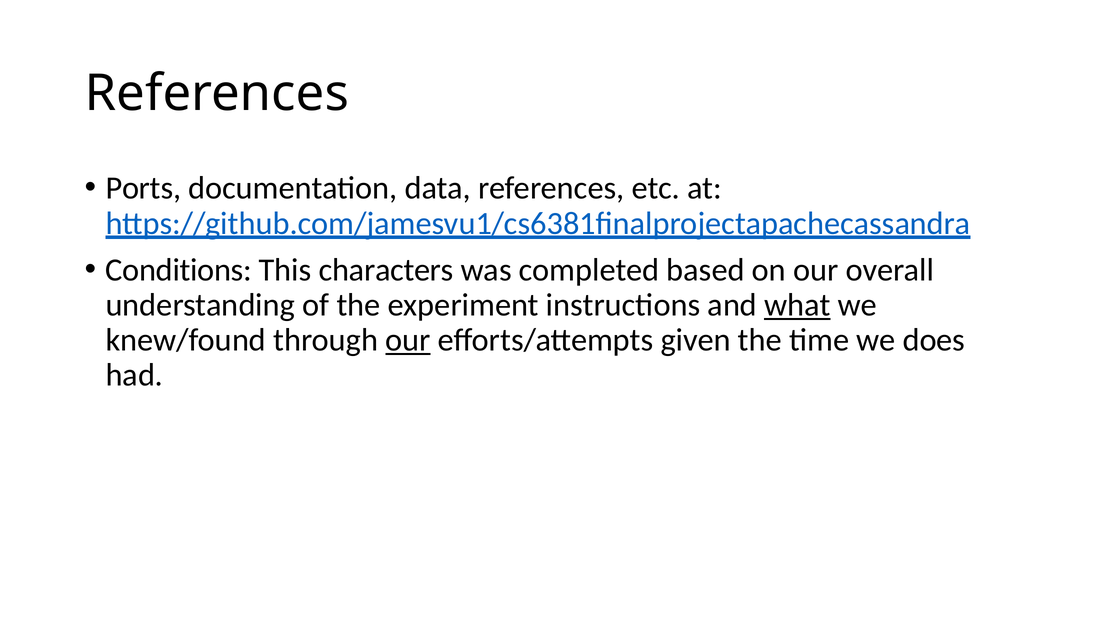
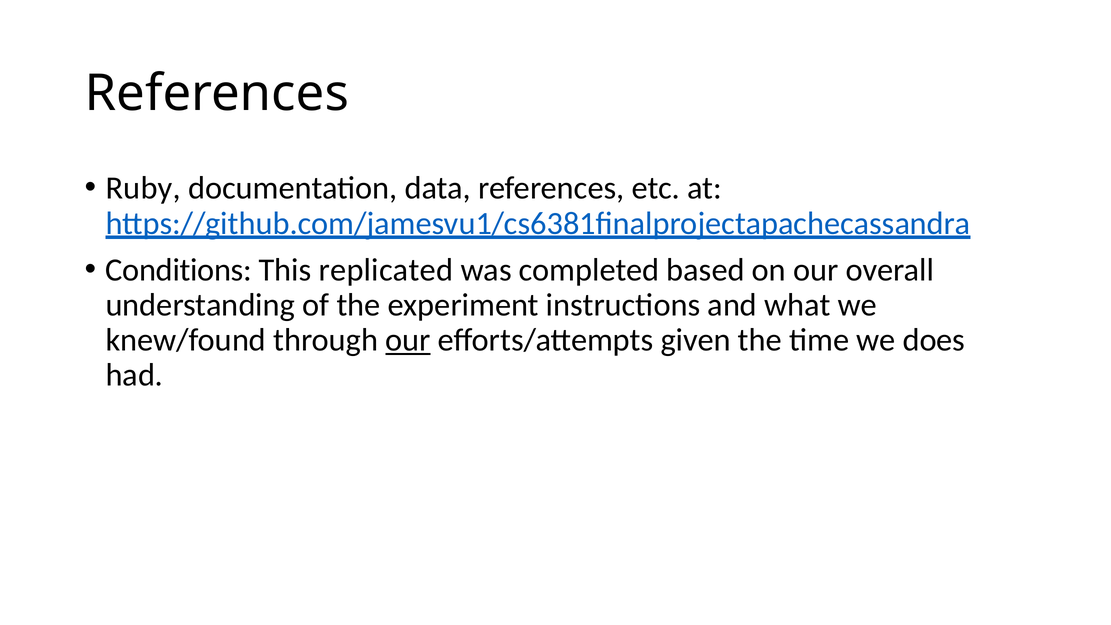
Ports: Ports -> Ruby (143, 188)
characters: characters -> replicated (386, 270)
what underline: present -> none (797, 305)
